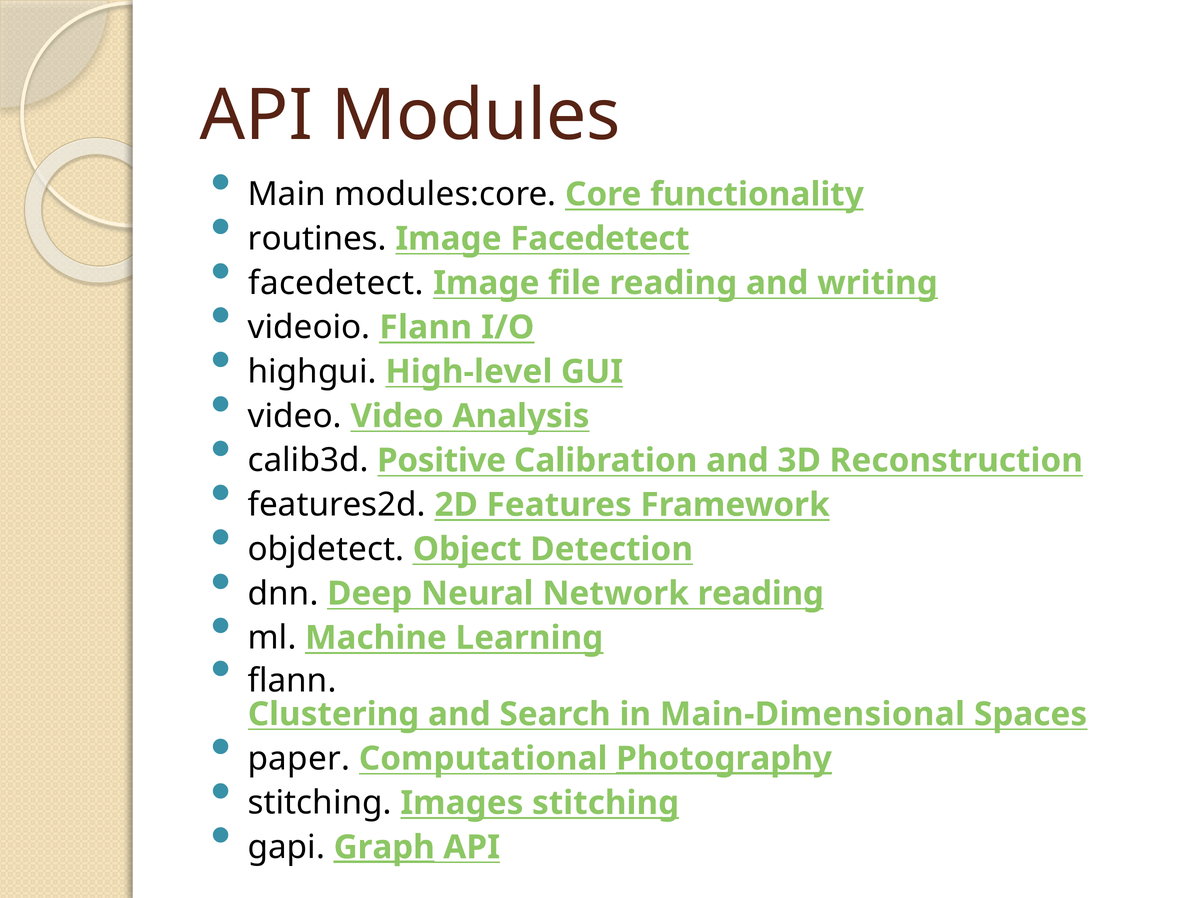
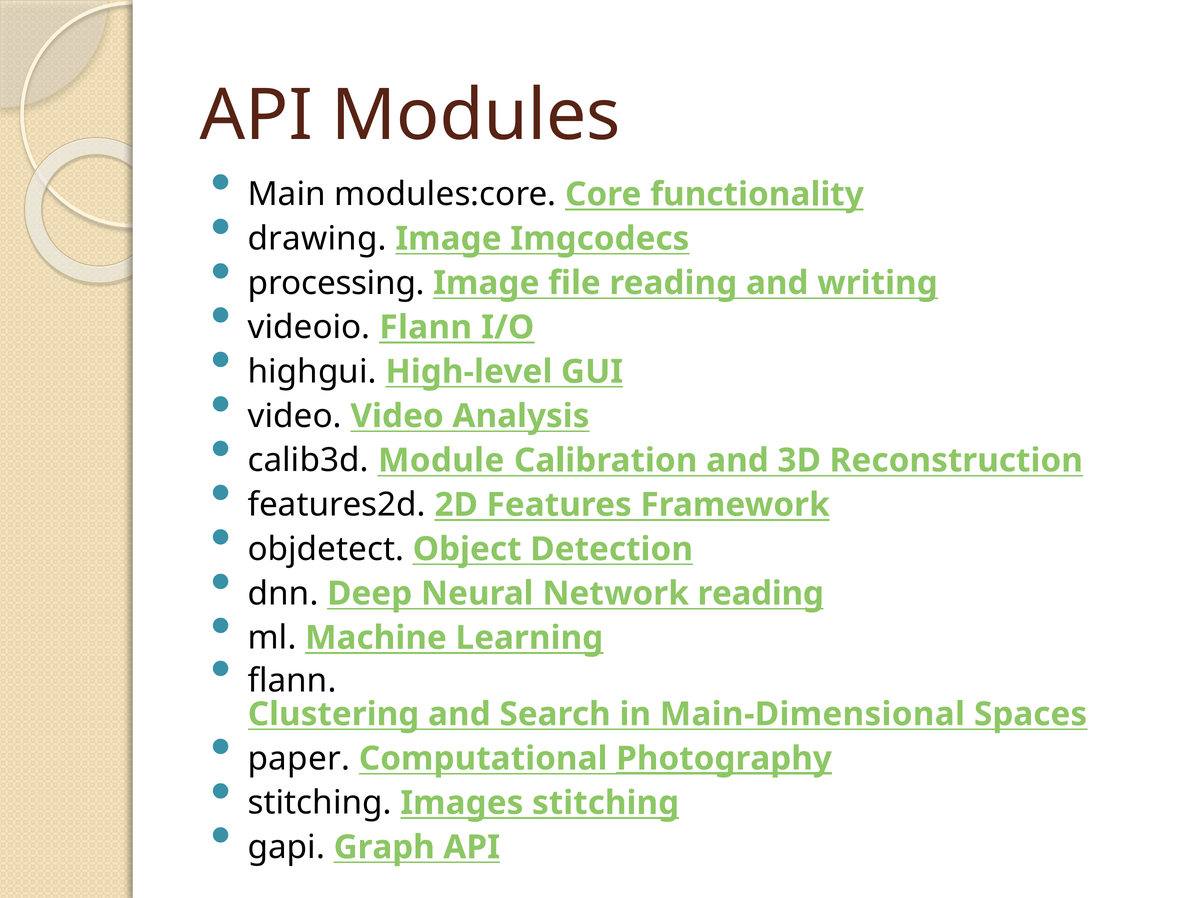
routines: routines -> drawing (317, 239)
Image Facedetect: Facedetect -> Imgcodecs (600, 239)
facedetect: facedetect -> processing (336, 283)
Positive: Positive -> Module (441, 461)
Graph underline: present -> none (384, 848)
